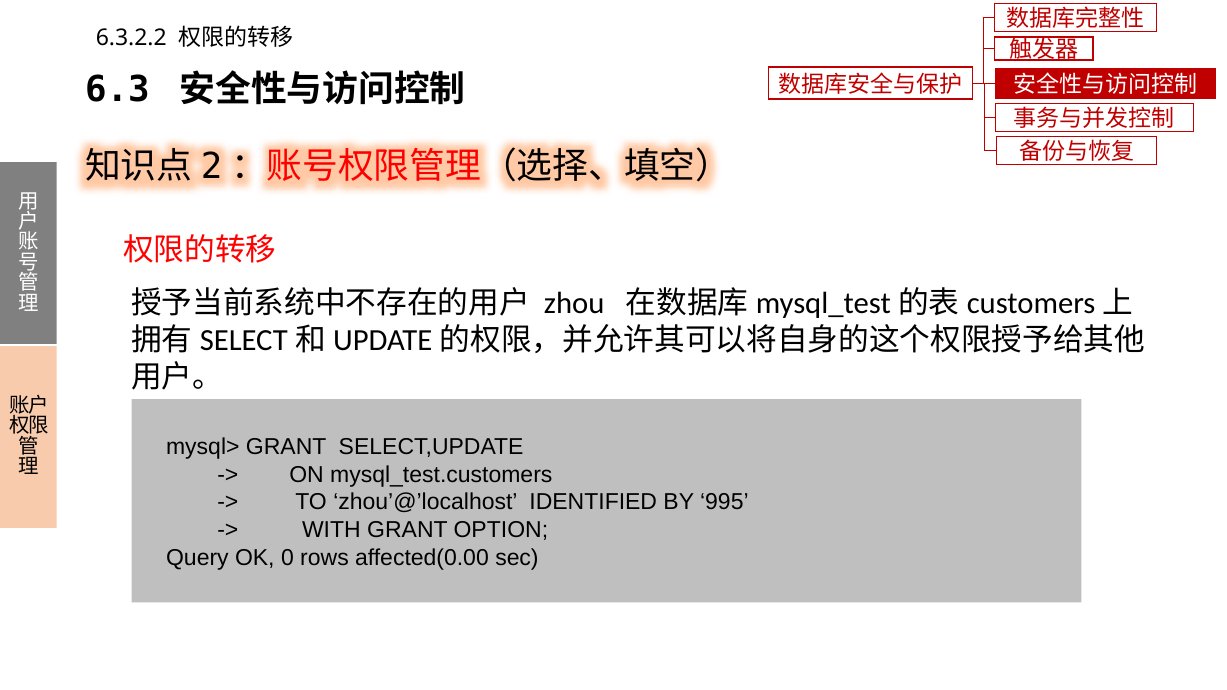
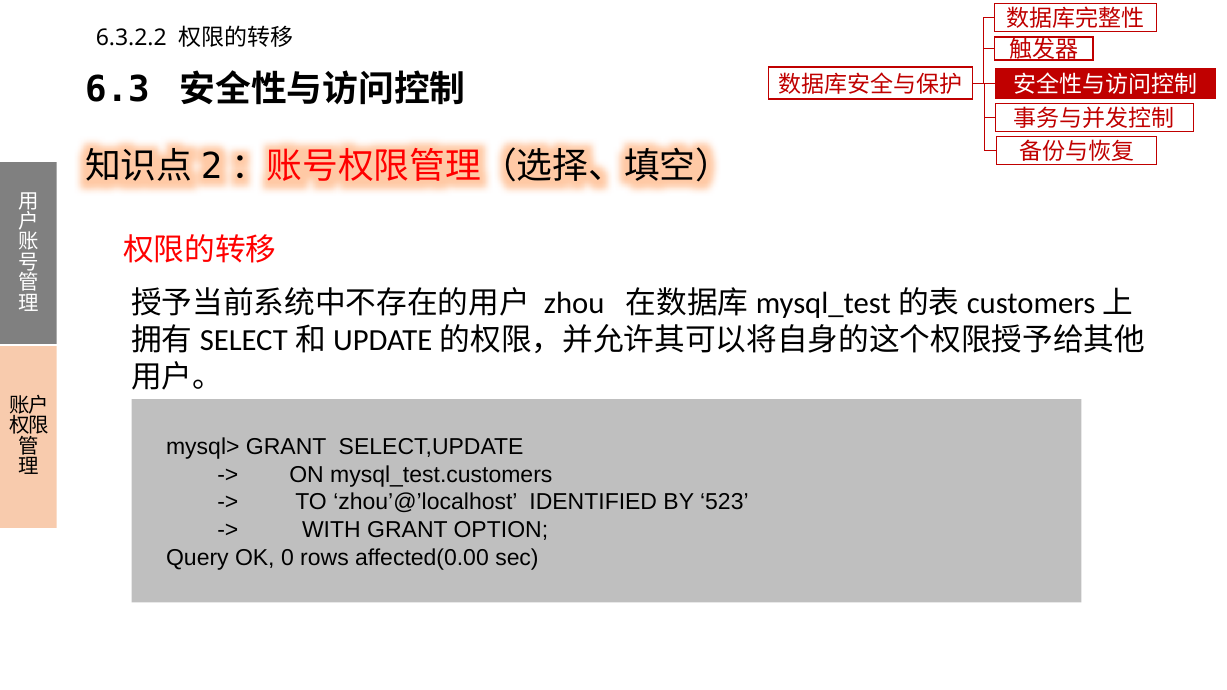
995: 995 -> 523 (724, 502)
